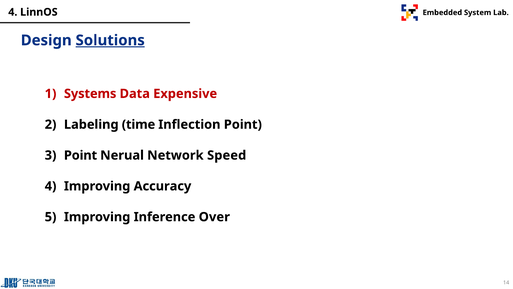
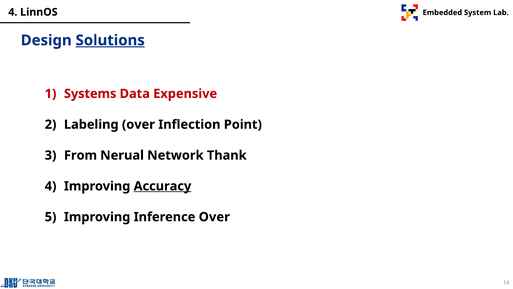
Labeling time: time -> over (138, 124)
Point: Point -> From (80, 155)
Speed: Speed -> Thank (227, 155)
Accuracy underline: none -> present (162, 186)
